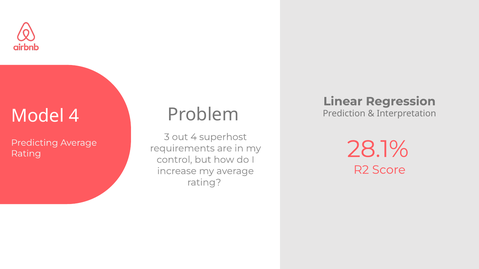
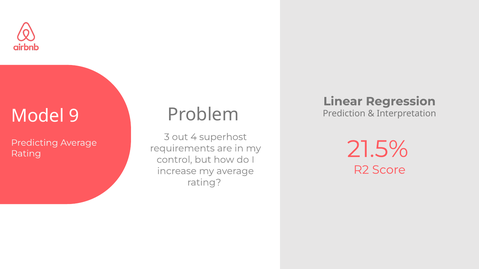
Model 4: 4 -> 9 (74, 116)
28.1%: 28.1% -> 21.5% (378, 149)
